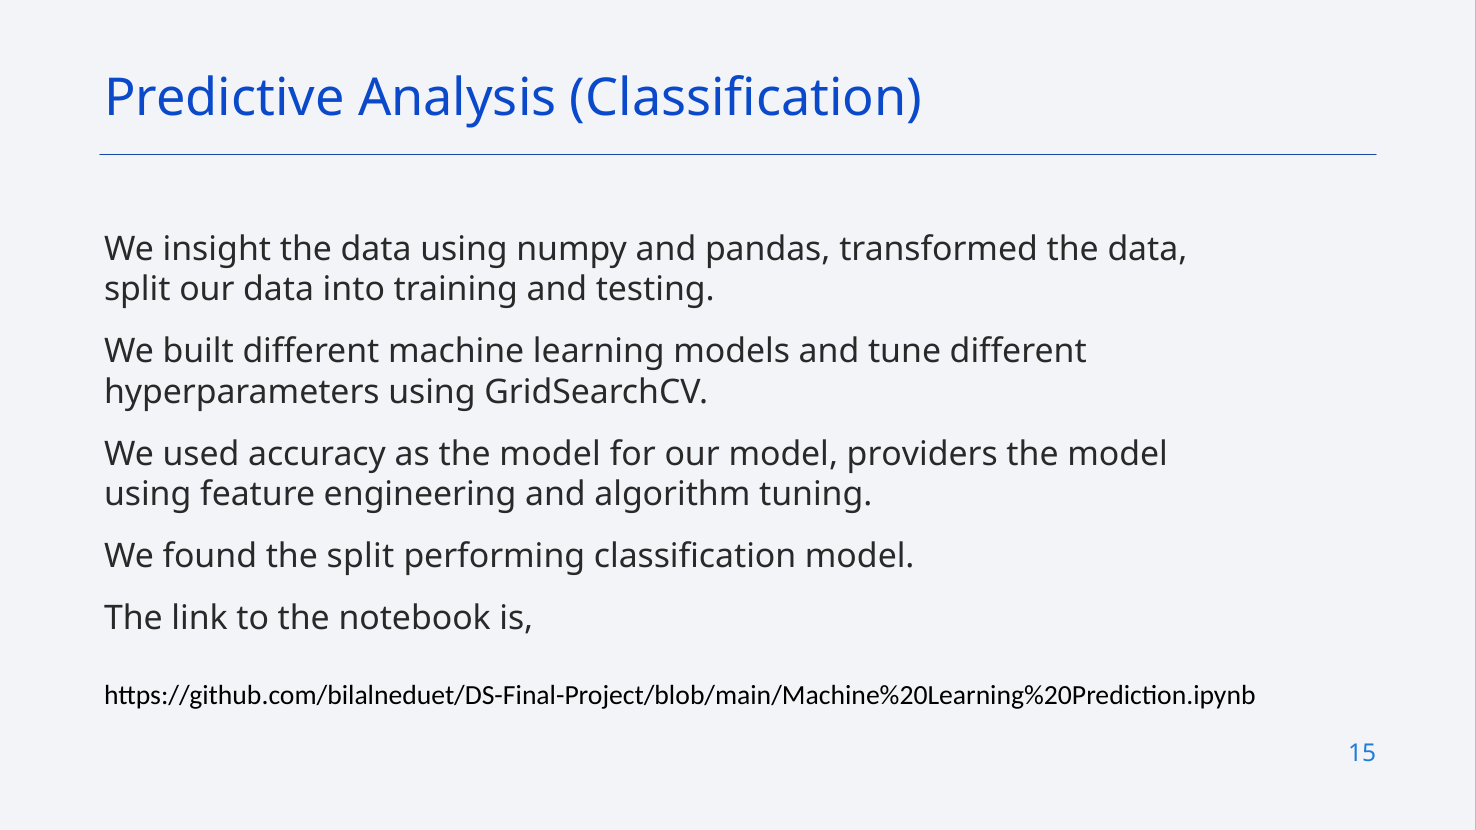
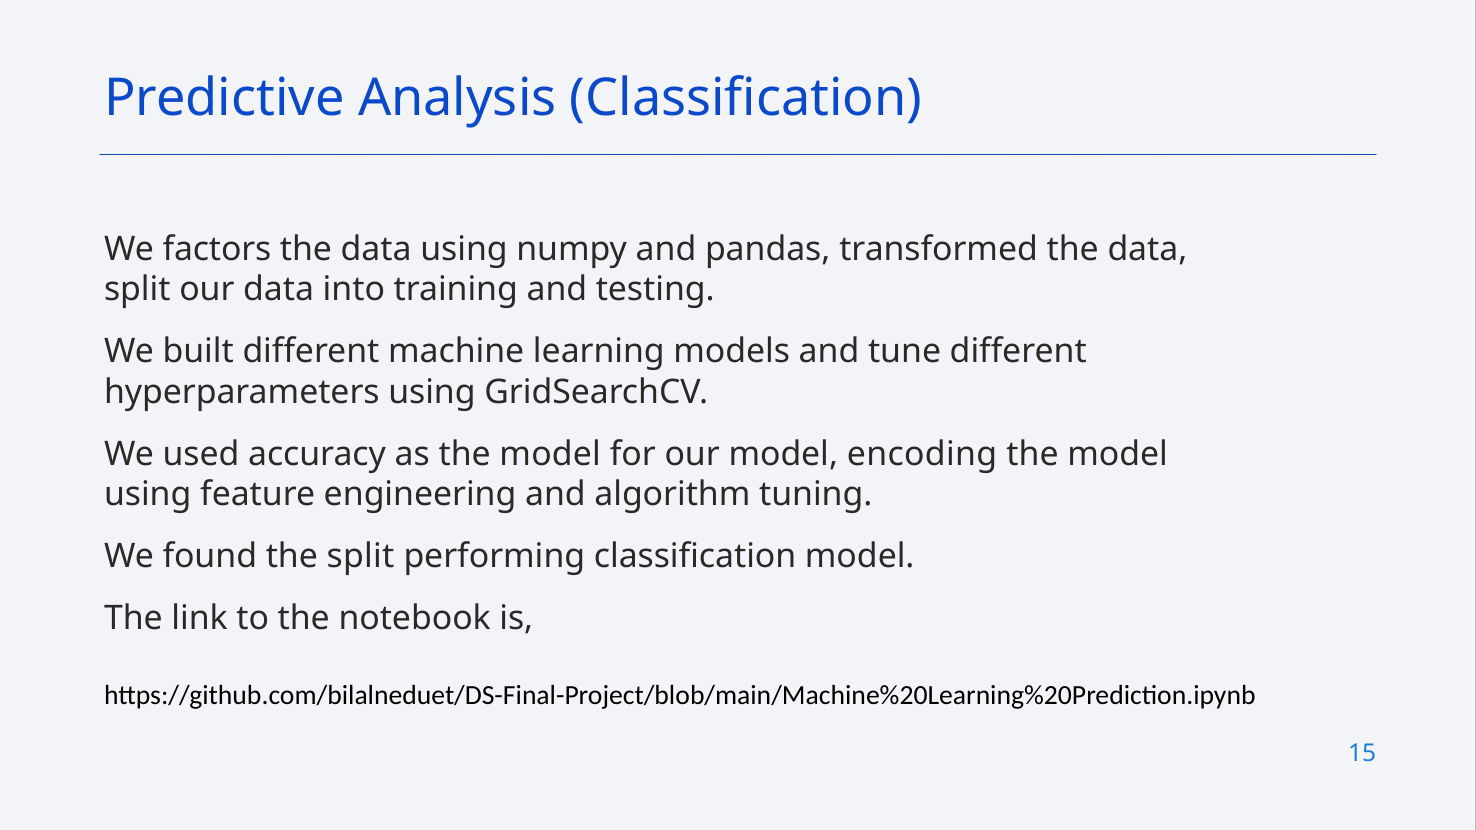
insight: insight -> factors (217, 249)
providers: providers -> encoding (922, 454)
